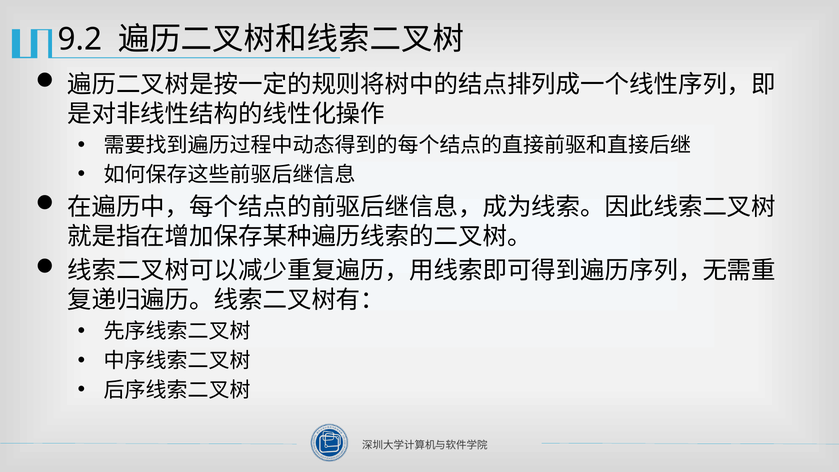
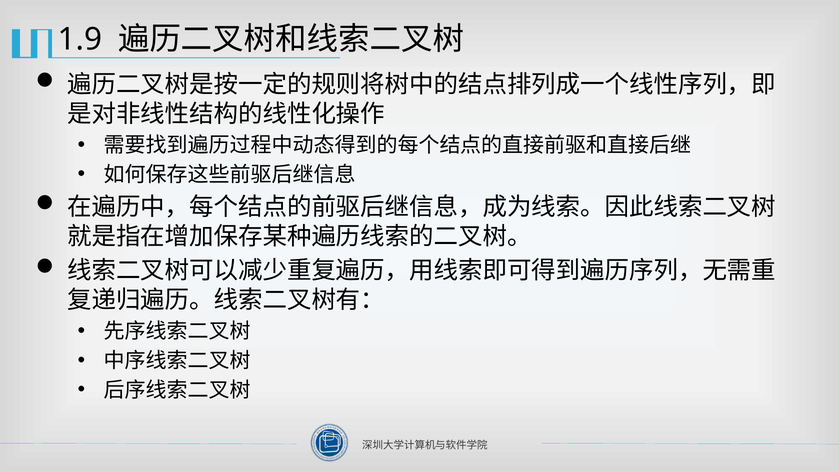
9.2: 9.2 -> 1.9 (80, 39)
